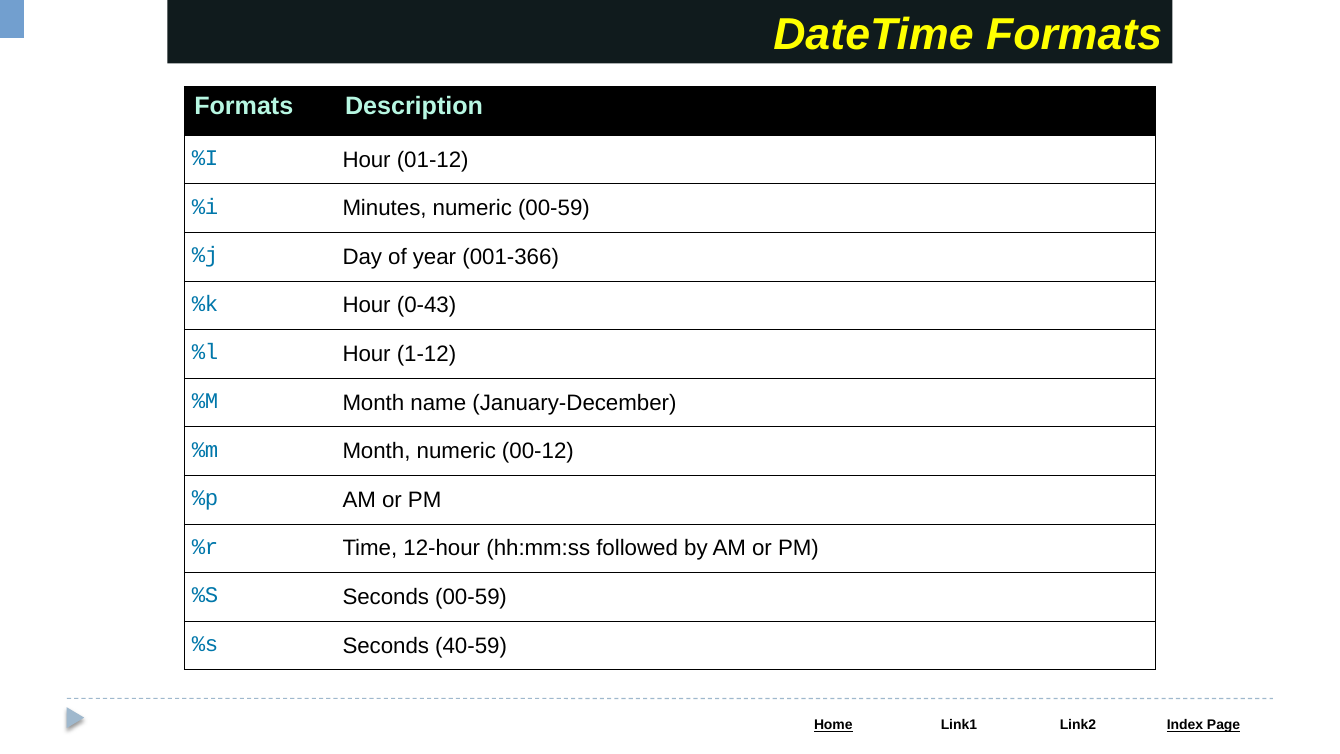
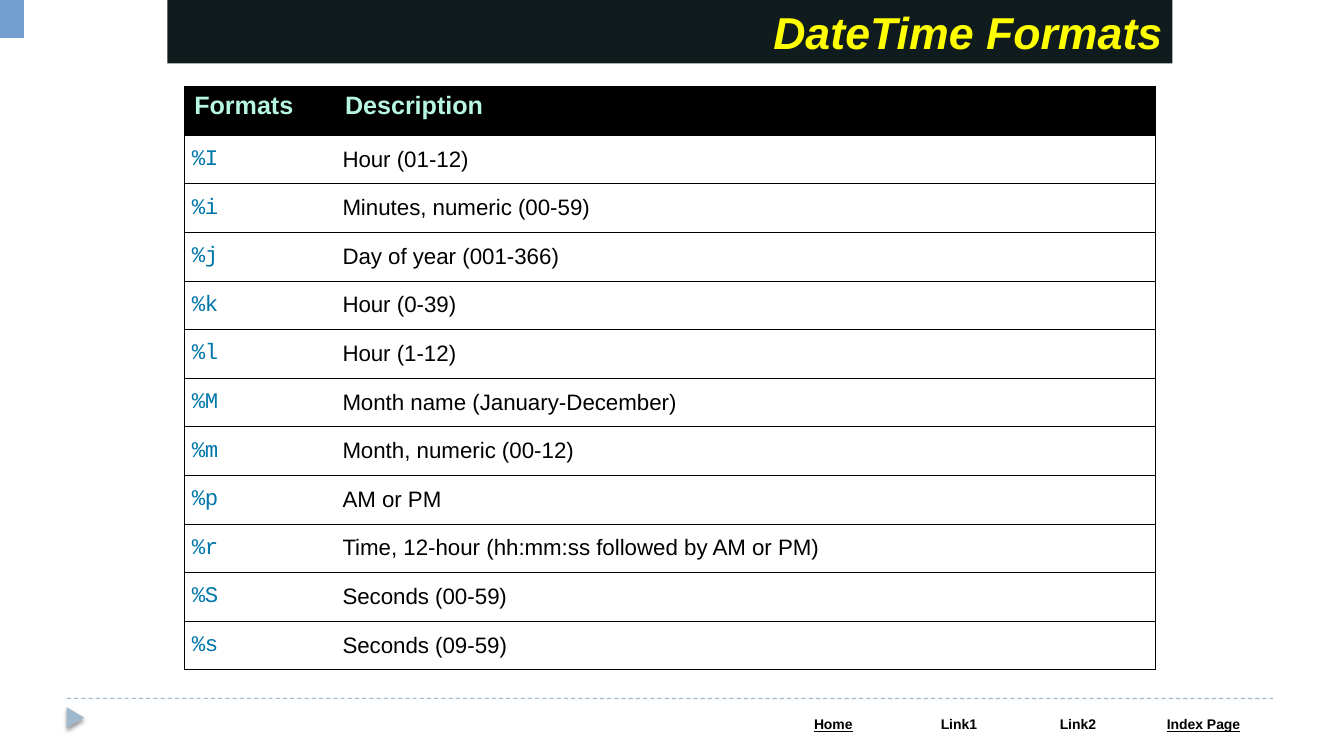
0-43: 0-43 -> 0-39 (427, 305)
40-59: 40-59 -> 09-59 (471, 646)
